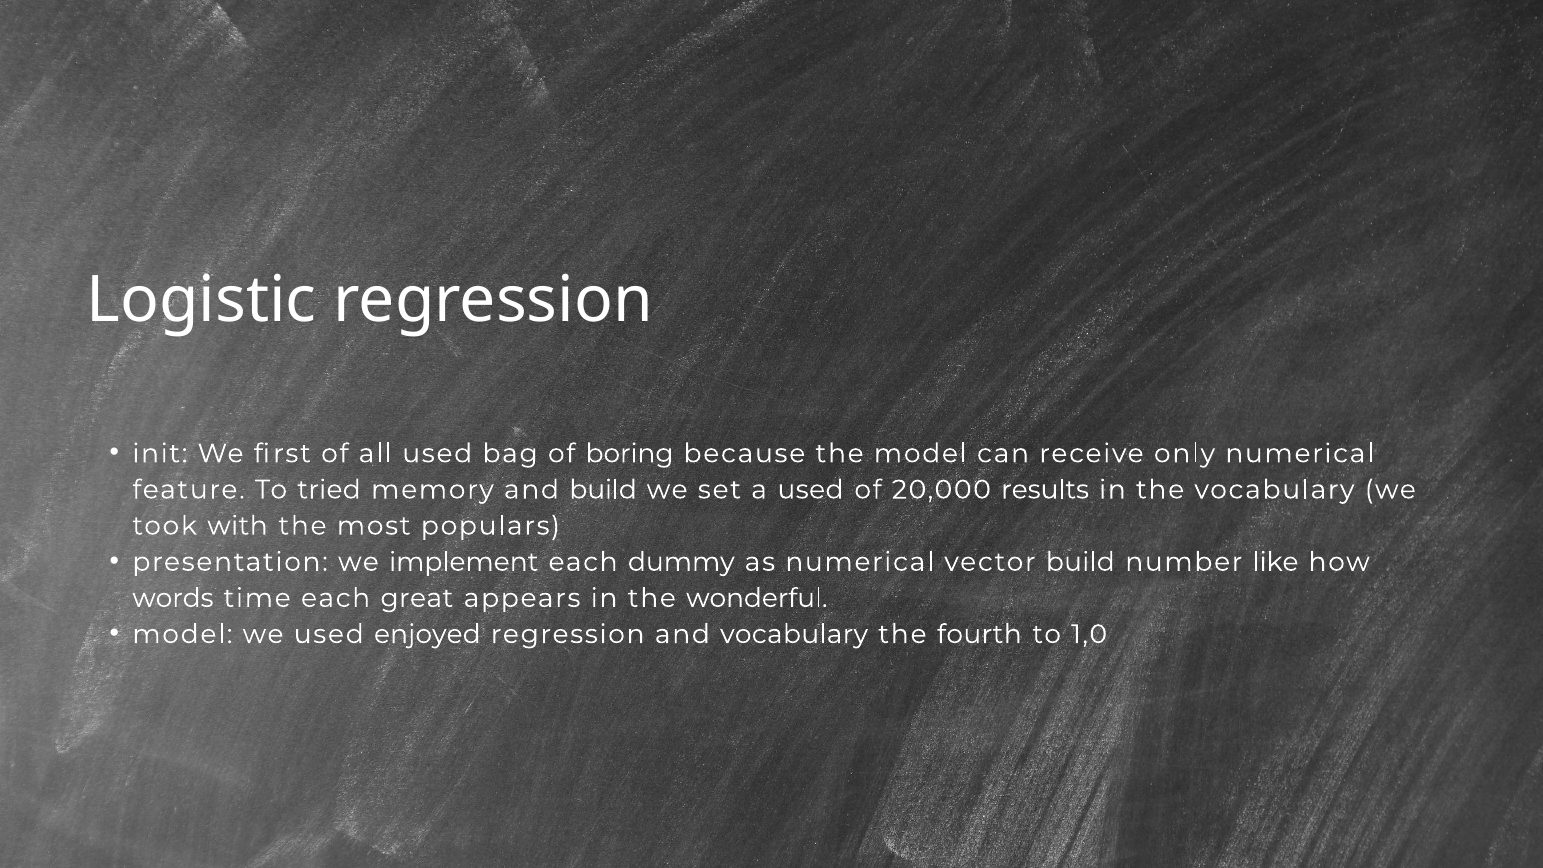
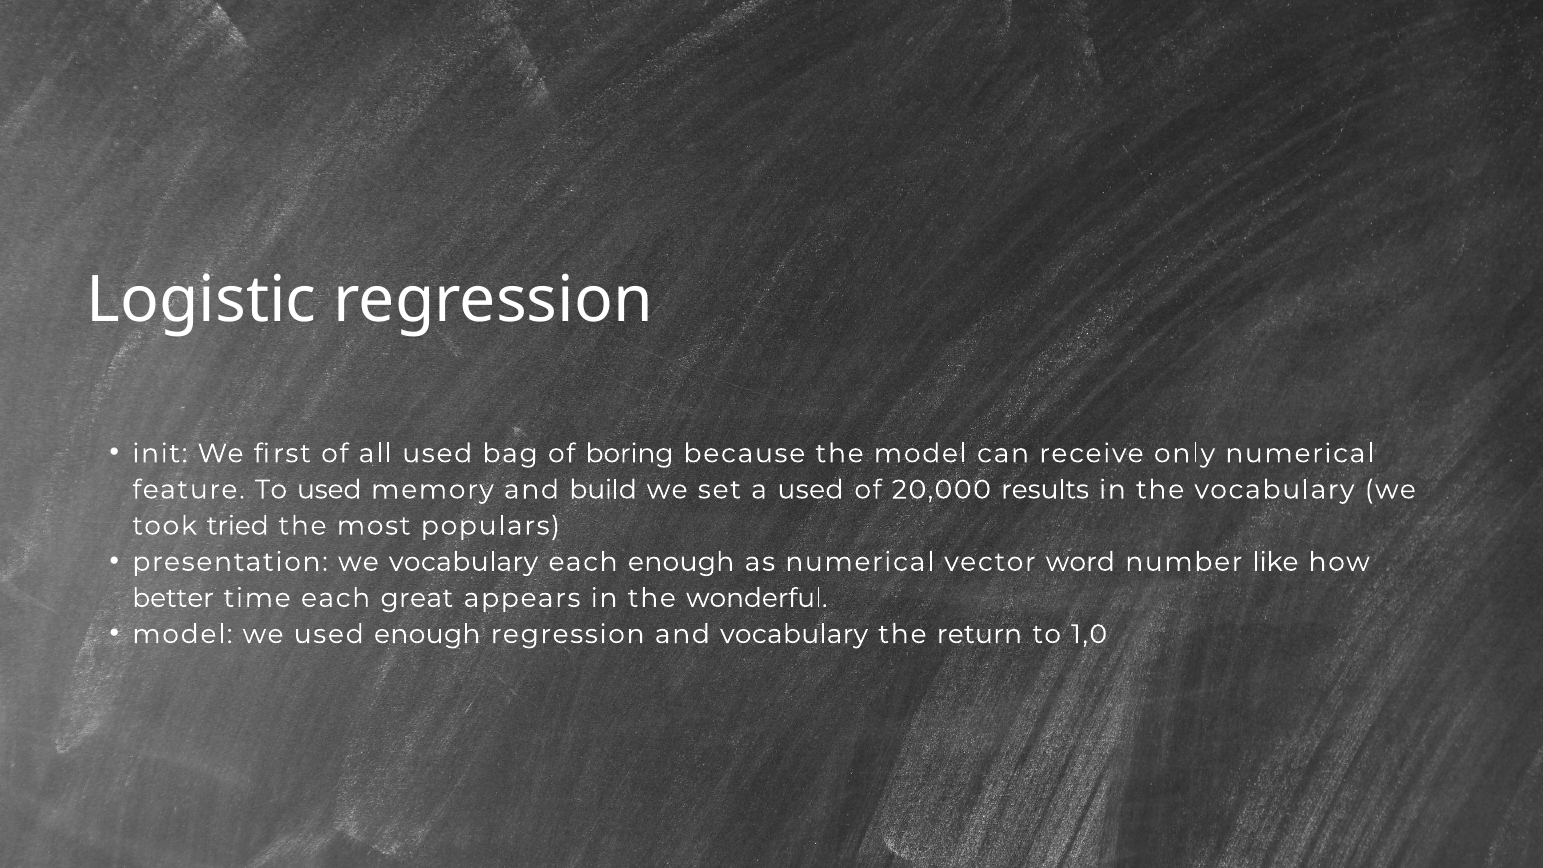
To tried: tried -> used (329, 490)
with: with -> tried (238, 526)
we implement: implement -> vocabulary (464, 562)
each dummy: dummy -> enough (681, 562)
vector build: build -> word (1080, 562)
words: words -> better (173, 598)
used enjoyed: enjoyed -> enough (427, 634)
fourth: fourth -> return (979, 634)
